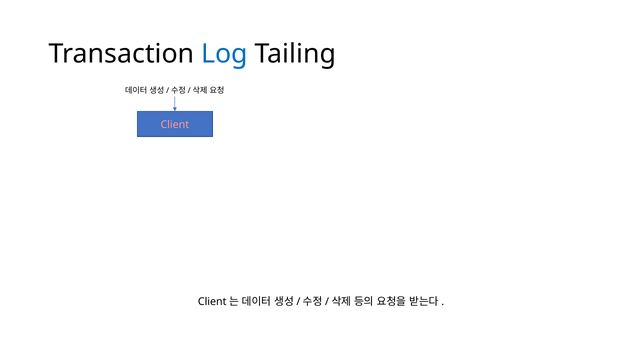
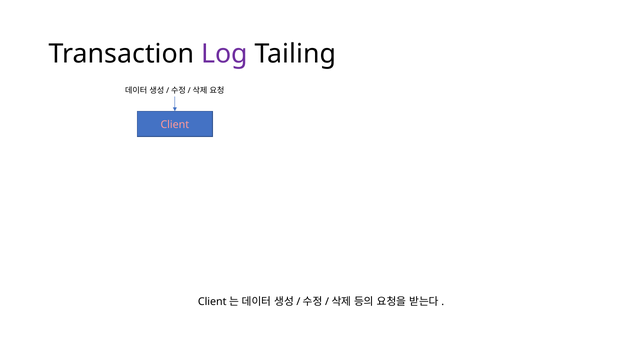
Log colour: blue -> purple (225, 54)
